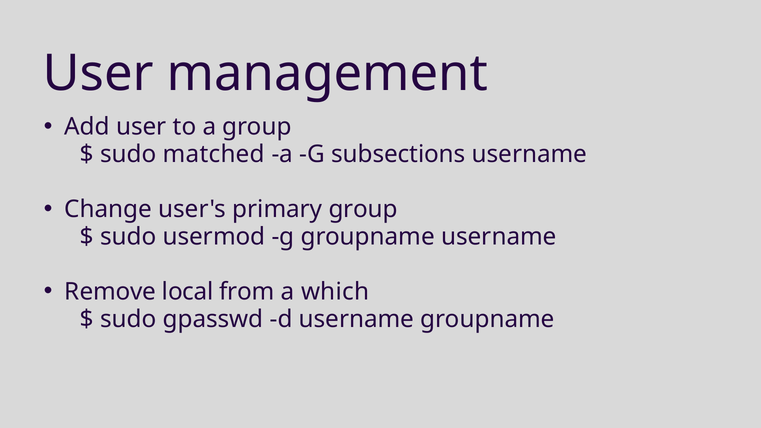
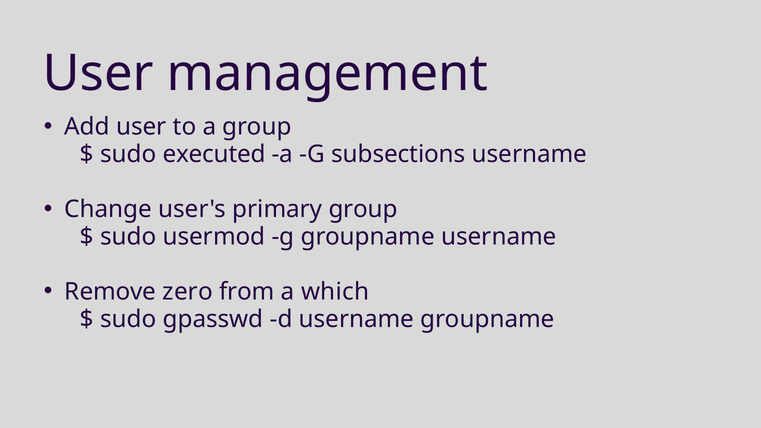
matched: matched -> executed (214, 154)
local: local -> zero (188, 292)
